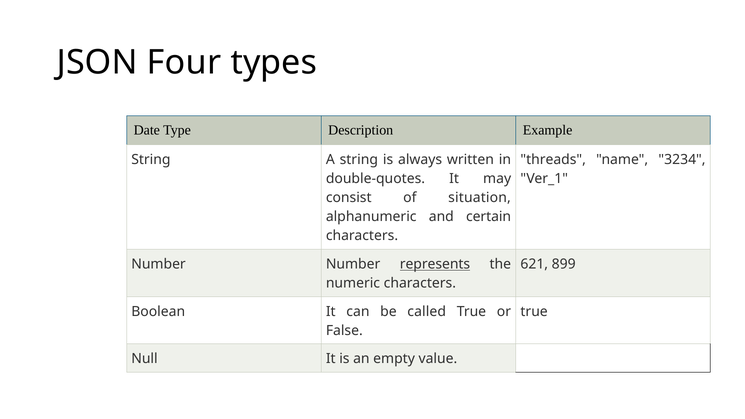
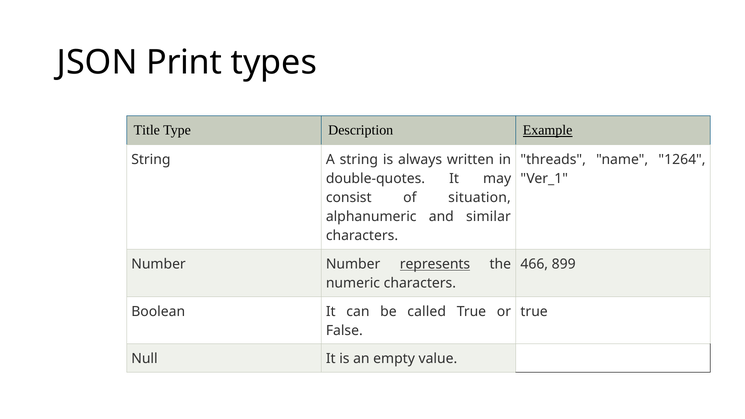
Four: Four -> Print (184, 63)
Date: Date -> Title (147, 130)
Example underline: none -> present (548, 130)
3234: 3234 -> 1264 (682, 160)
certain: certain -> similar (488, 217)
621: 621 -> 466 (534, 264)
